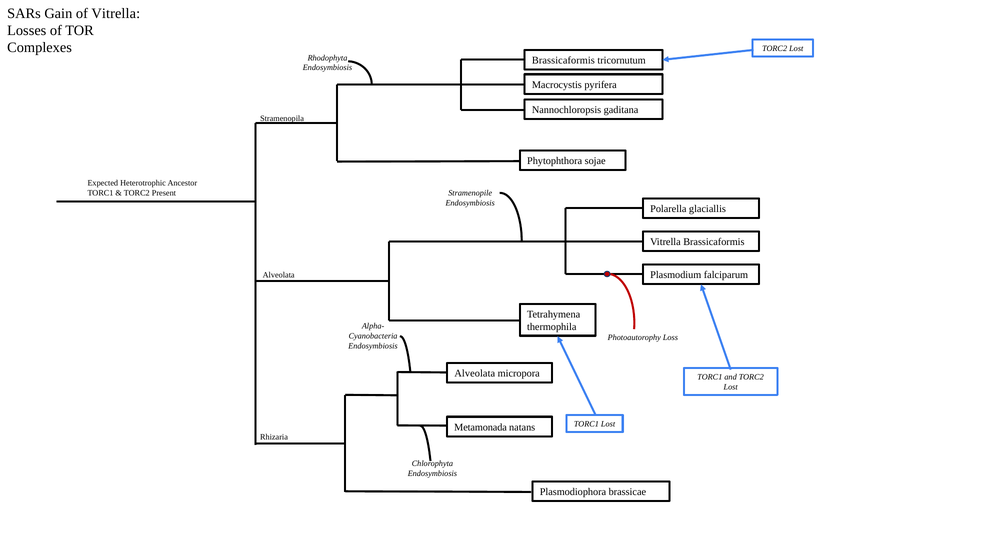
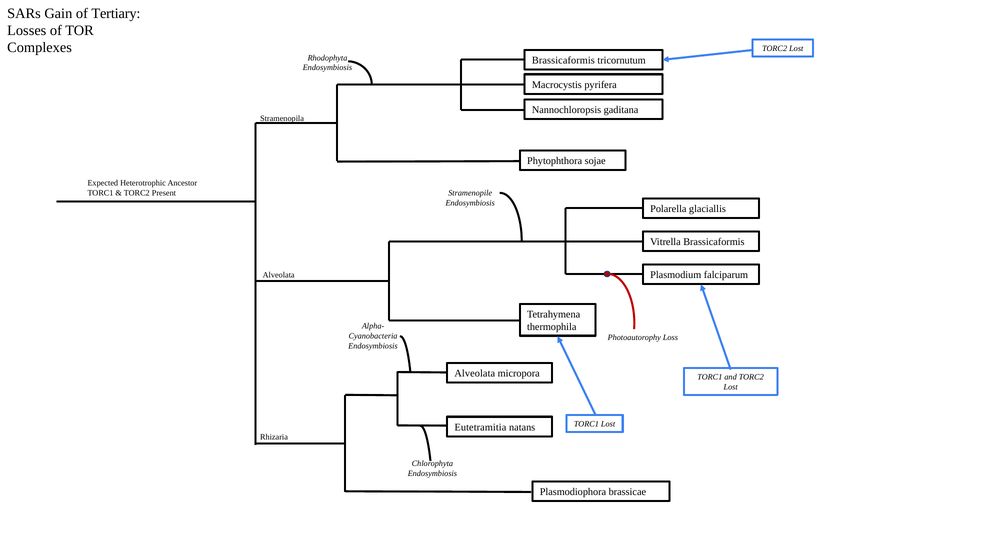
of Vitrella: Vitrella -> Tertiary (116, 13)
Metamonada: Metamonada -> Eutetramitia (480, 427)
